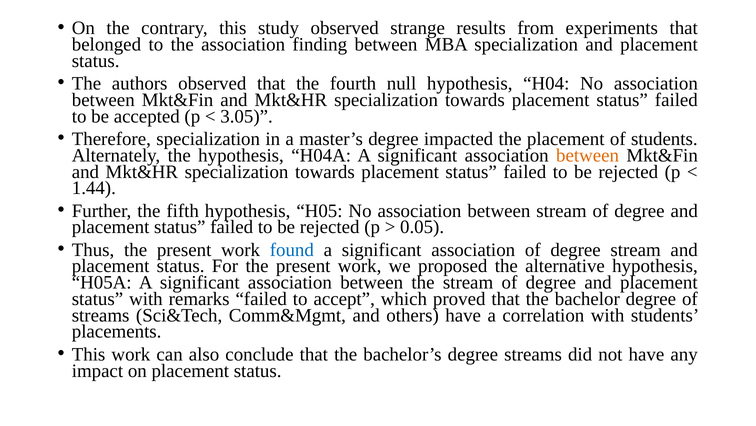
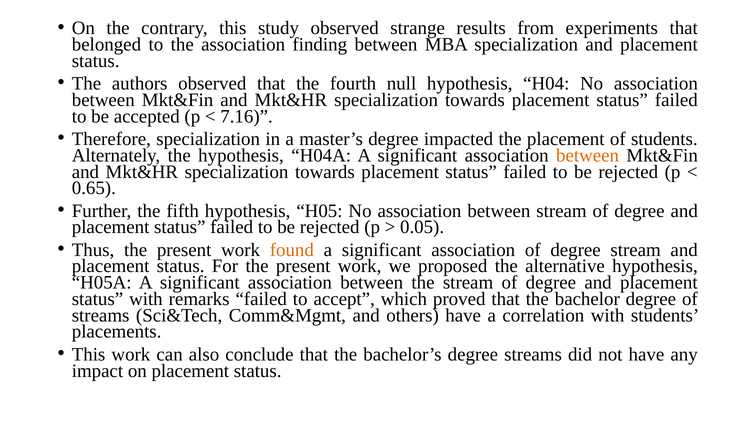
3.05: 3.05 -> 7.16 (247, 116)
1.44: 1.44 -> 0.65 (94, 188)
found colour: blue -> orange (292, 249)
